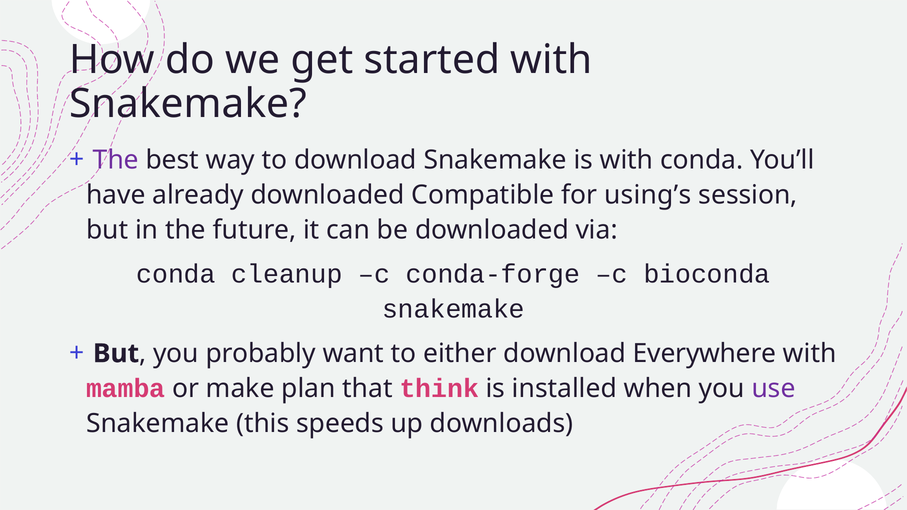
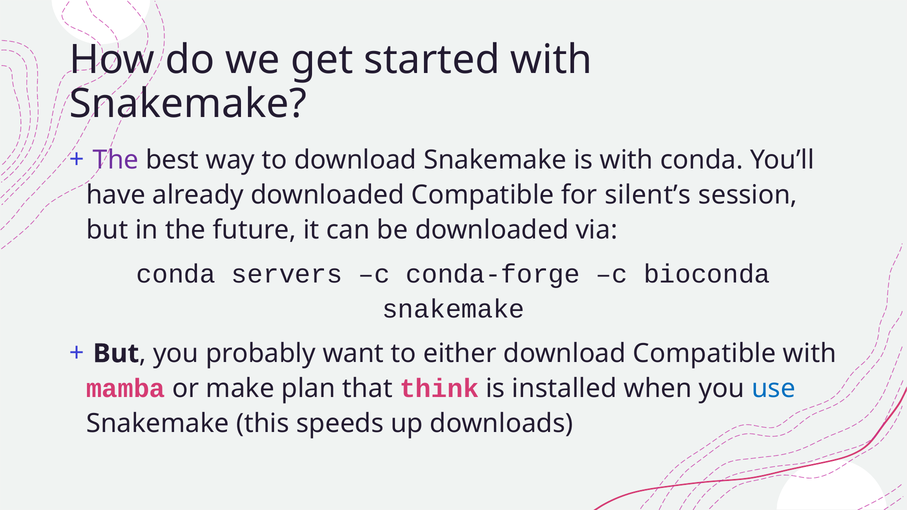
using’s: using’s -> silent’s (648, 195)
cleanup: cleanup -> servers (287, 274)
download Everywhere: Everywhere -> Compatible (704, 354)
use colour: purple -> blue (773, 389)
